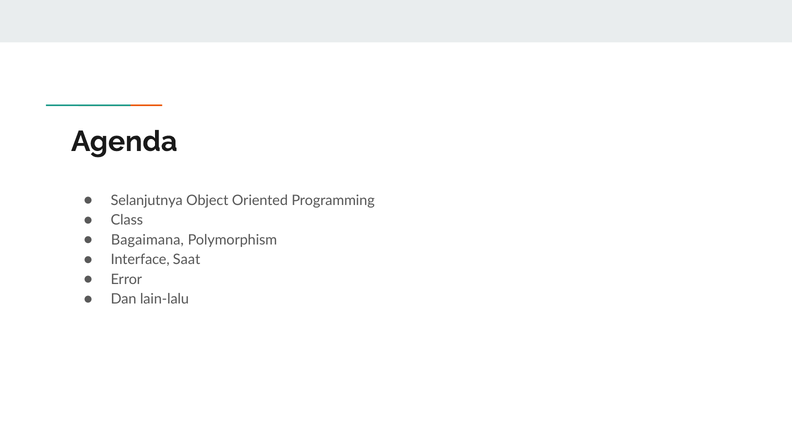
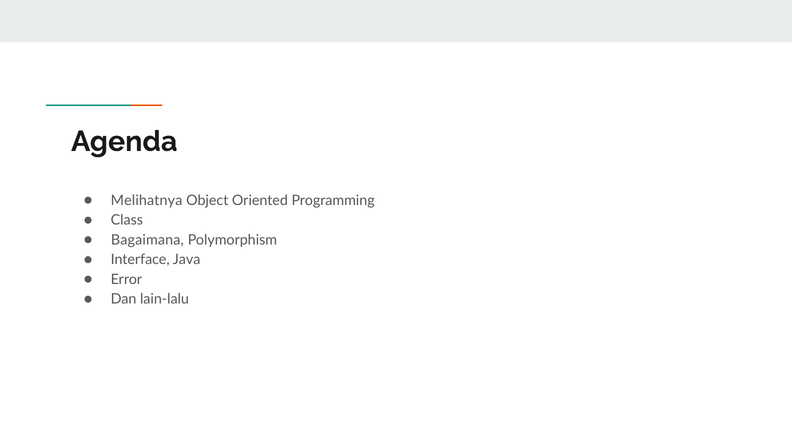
Selanjutnya: Selanjutnya -> Melihatnya (147, 200)
Saat: Saat -> Java (187, 259)
